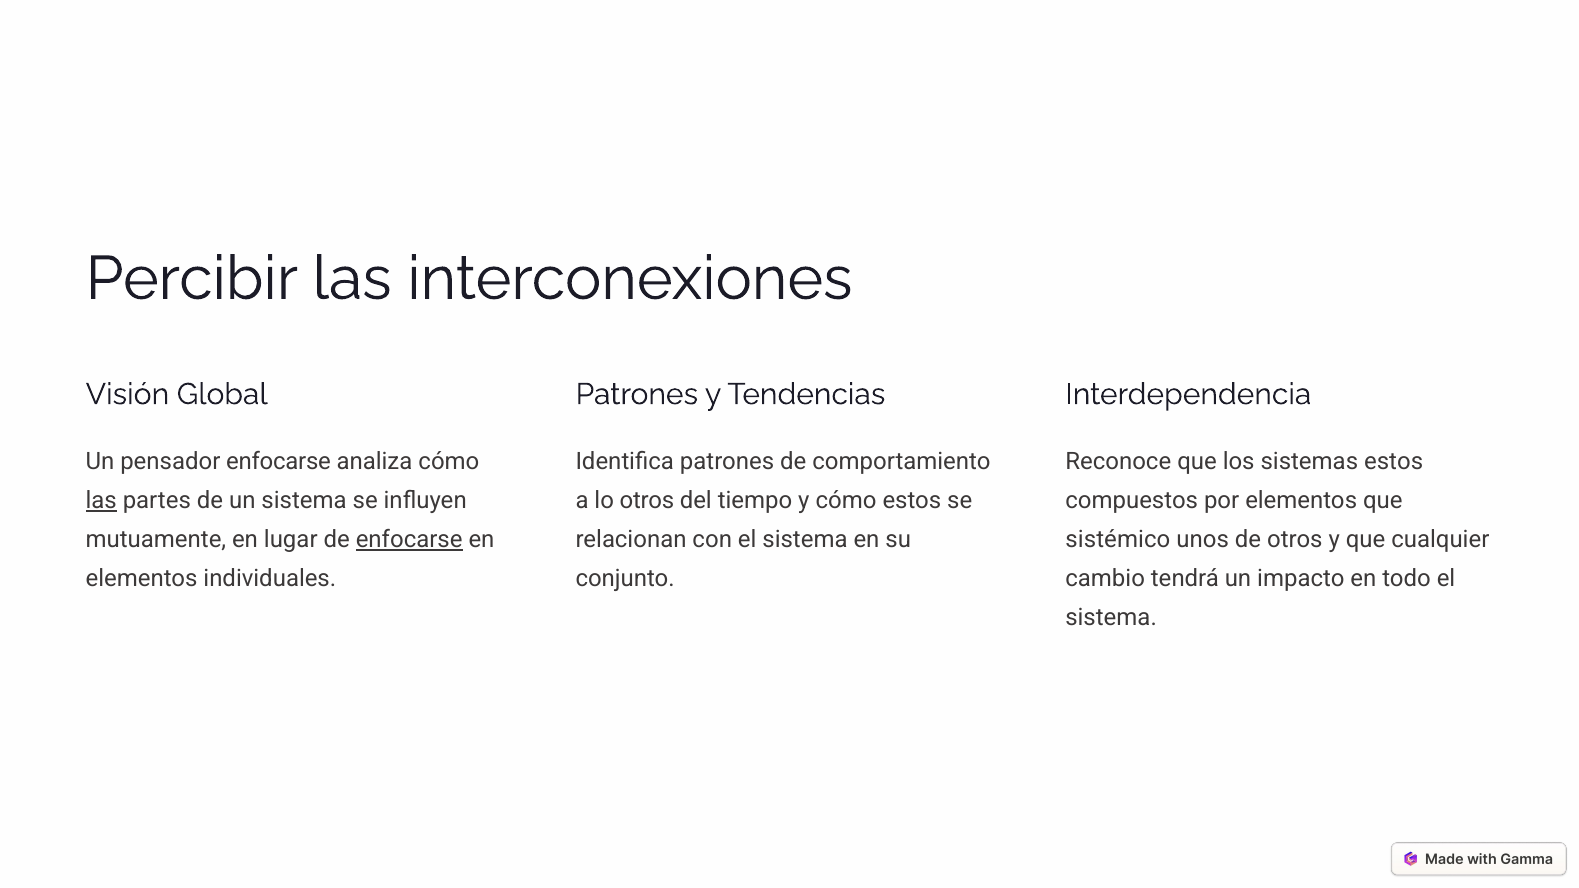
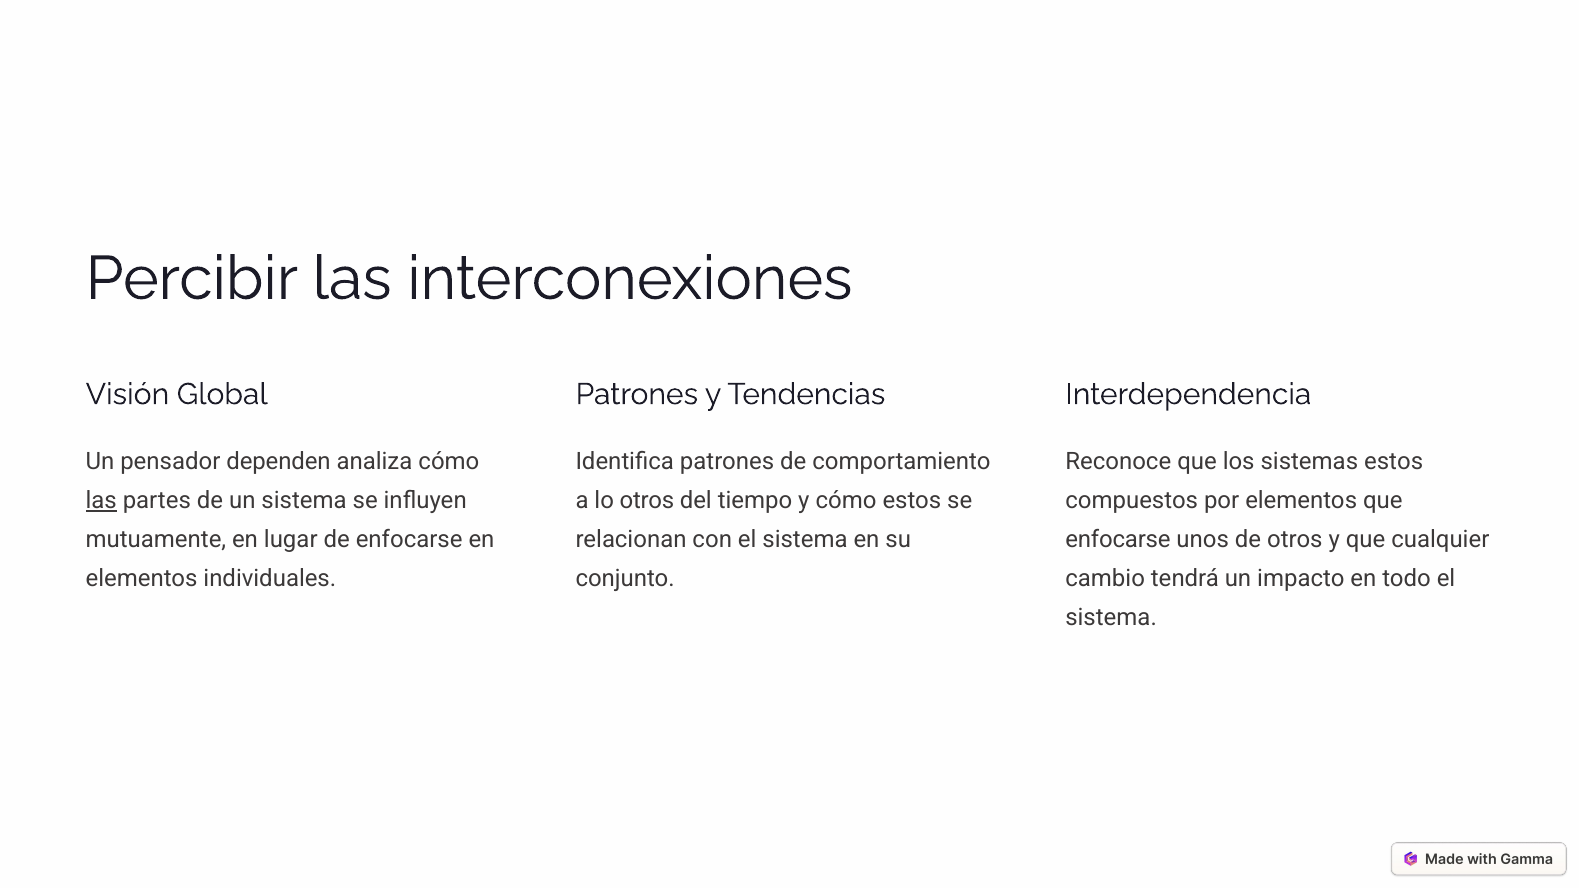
pensador enfocarse: enfocarse -> dependen (279, 462)
enfocarse underline: present -> none (409, 540)
sistémico: sistémico -> enfocarse (1118, 540)
